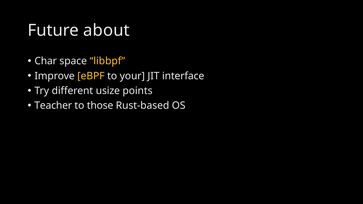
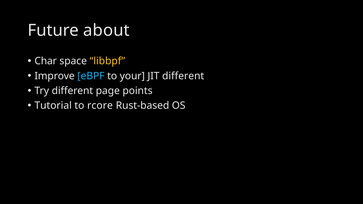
eBPF colour: yellow -> light blue (91, 76)
JIT interface: interface -> different (183, 76)
usize: usize -> page (108, 91)
Teacher: Teacher -> Tutorial (53, 106)
those: those -> rcore (100, 106)
